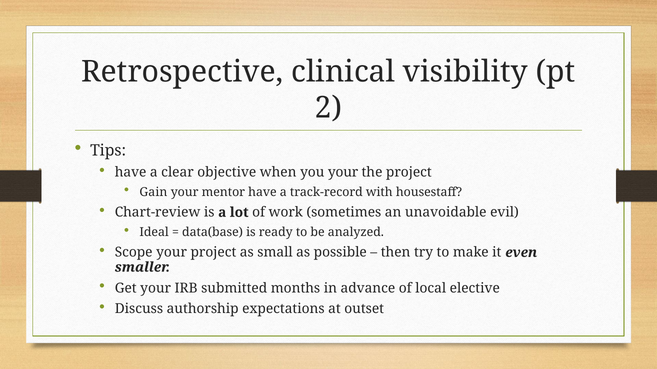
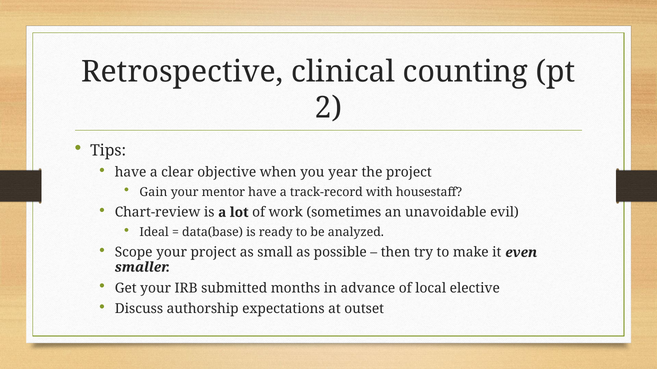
visibility: visibility -> counting (466, 72)
you your: your -> year (343, 173)
